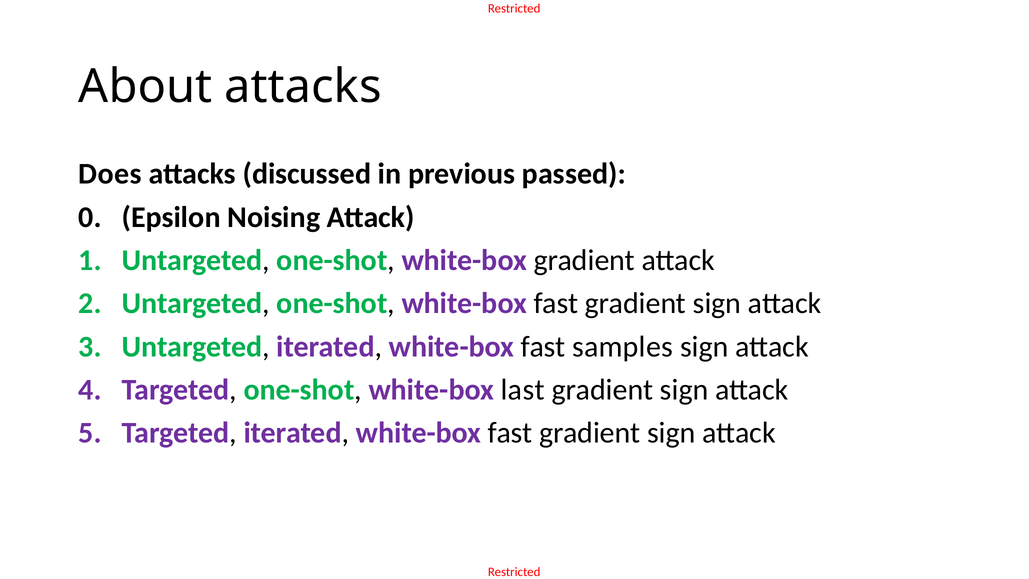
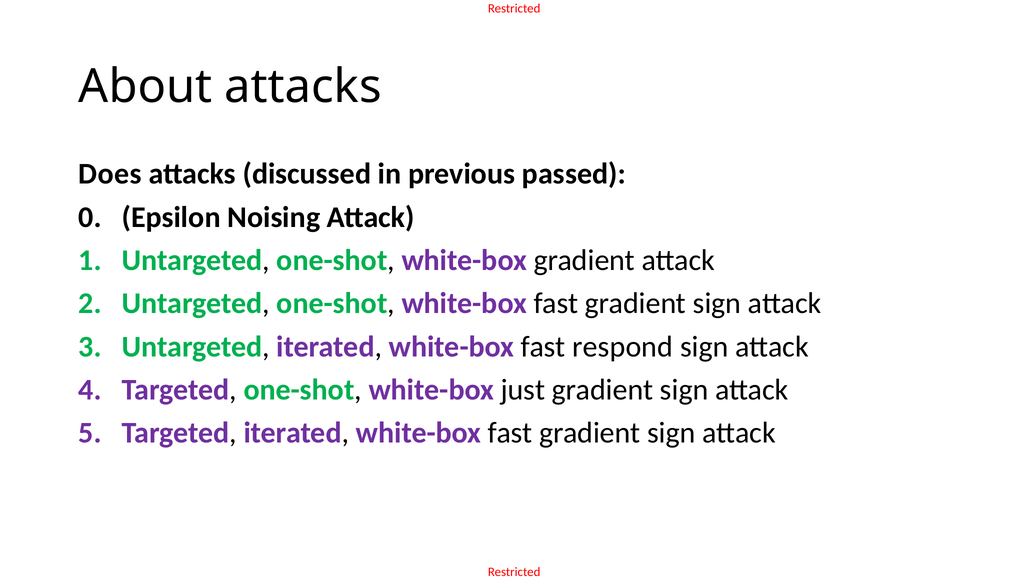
samples: samples -> respond (623, 347)
last: last -> just (523, 390)
